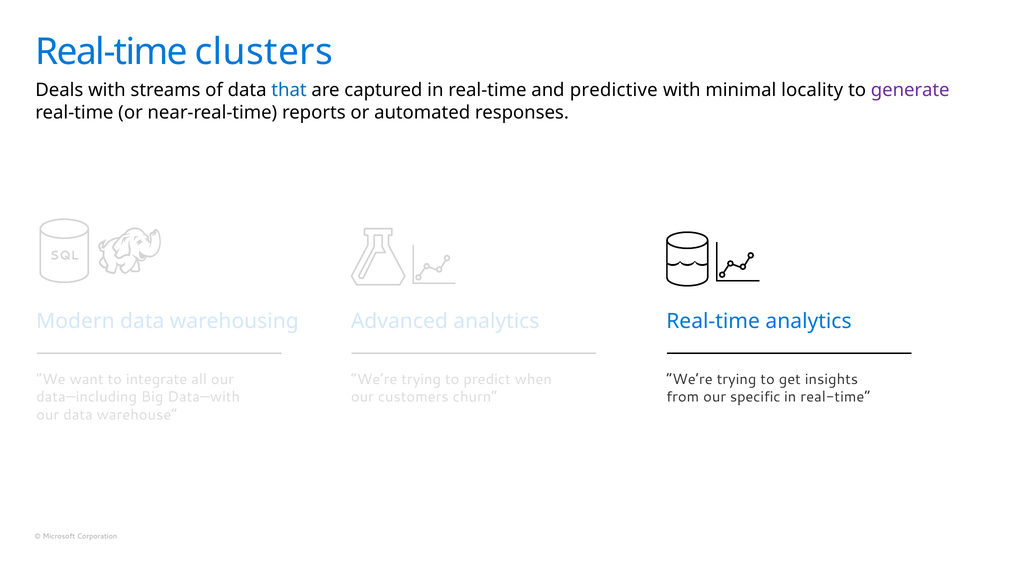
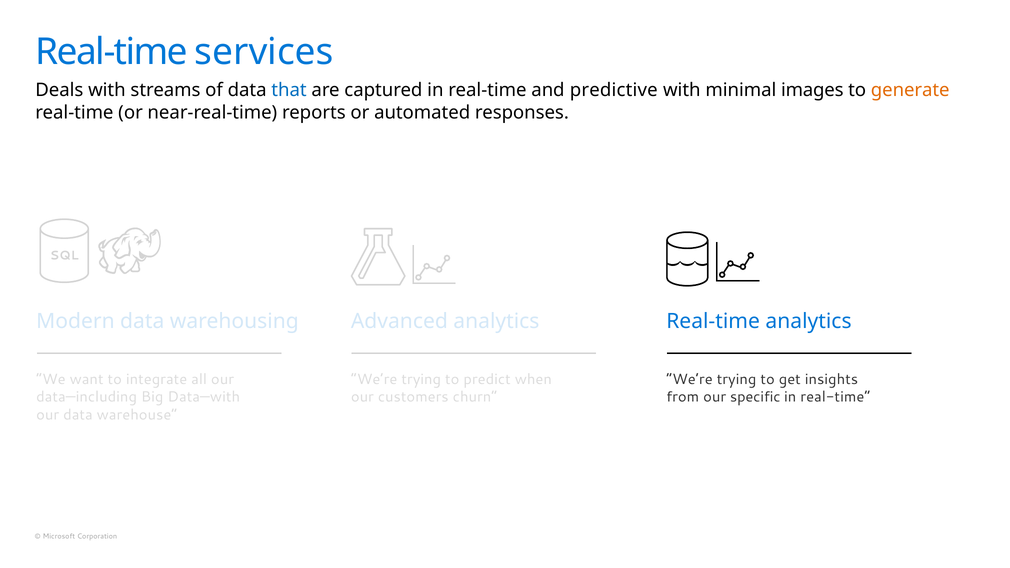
clusters: clusters -> services (264, 52)
locality: locality -> images (812, 90)
generate colour: purple -> orange (910, 90)
